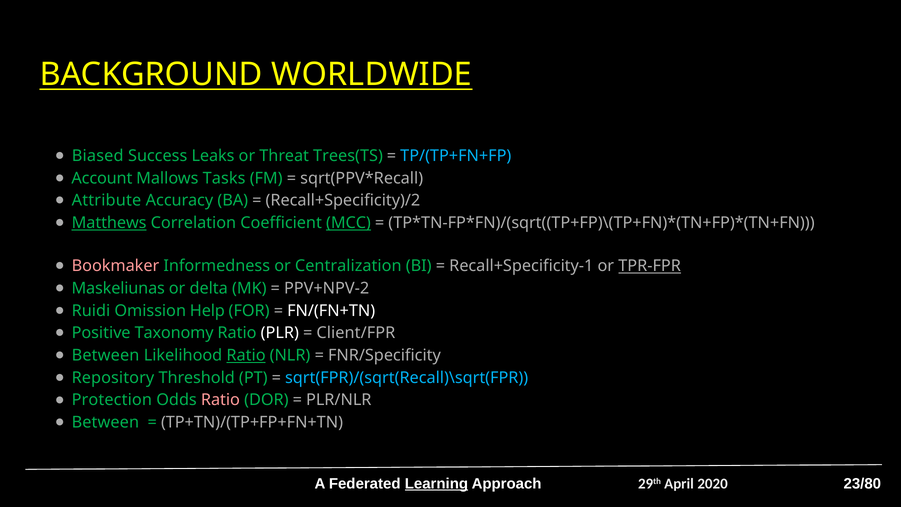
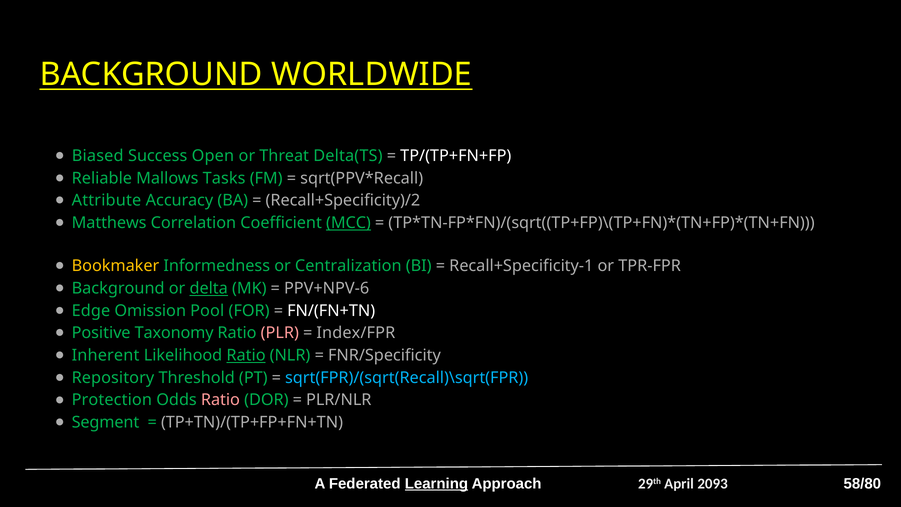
Leaks: Leaks -> Open (213, 156)
Trees(TS: Trees(TS -> Delta(TS (348, 156)
TP/(TP+FN+FP colour: light blue -> white (456, 156)
Account: Account -> Reliable (102, 178)
Matthews underline: present -> none (109, 223)
Bookmaker colour: pink -> yellow (115, 266)
TPR-FPR underline: present -> none (650, 266)
Maskeliunas: Maskeliunas -> Background (118, 288)
delta underline: none -> present (209, 288)
PPV+NPV-2: PPV+NPV-2 -> PPV+NPV-6 (327, 288)
Ruidi: Ruidi -> Edge (91, 311)
Help: Help -> Pool (207, 311)
PLR colour: white -> pink (280, 333)
Client/FPR: Client/FPR -> Index/FPR (356, 333)
Between: Between -> Inherent (106, 355)
Between: Between -> Segment (105, 422)
23/80: 23/80 -> 58/80 (862, 484)
2020: 2020 -> 2093 (713, 484)
